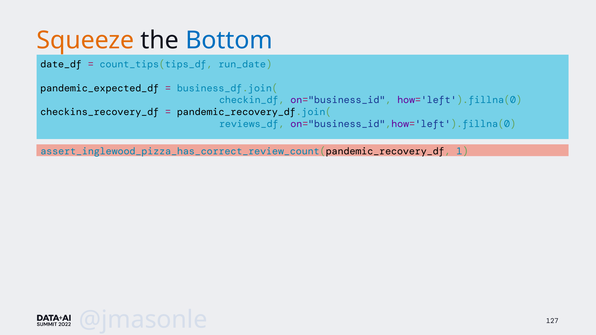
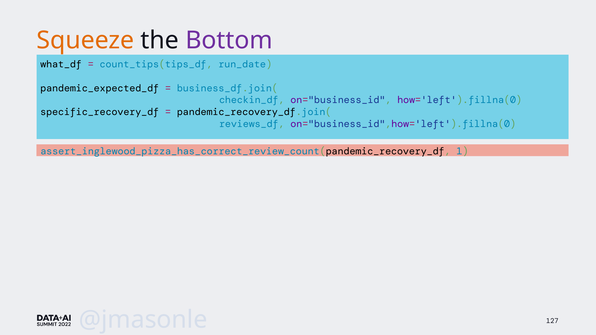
Bottom colour: blue -> purple (229, 40)
date_df: date_df -> what_df (61, 64)
checkins_recovery_df: checkins_recovery_df -> specific_recovery_df (100, 112)
